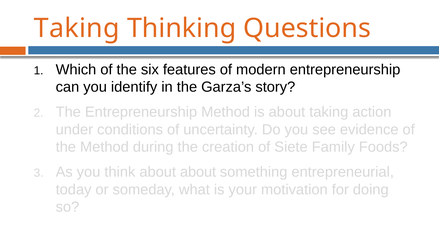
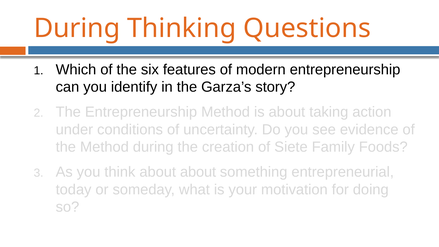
Taking: Taking -> During (77, 28)
